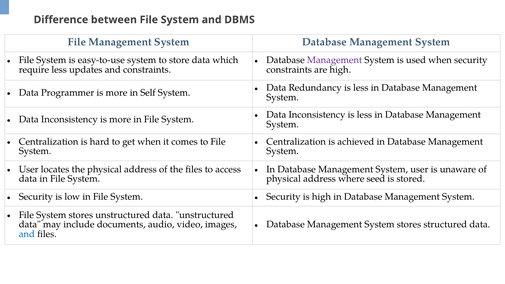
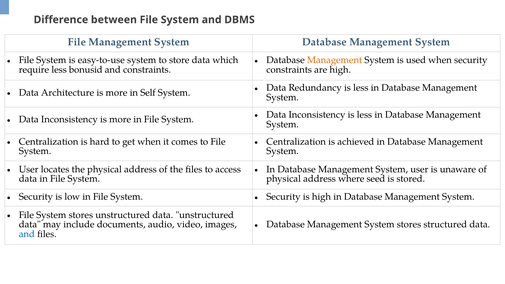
Management colour: purple -> orange (335, 60)
updates: updates -> bonusid (86, 70)
Programmer: Programmer -> Architecture (68, 93)
